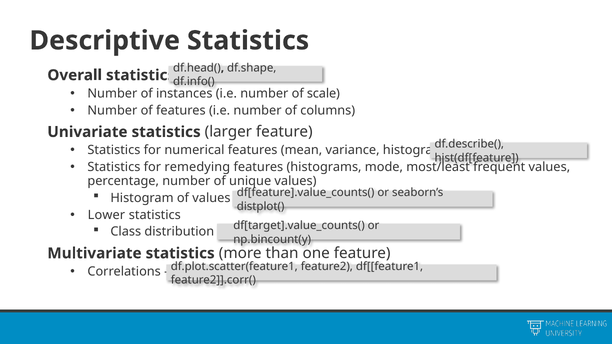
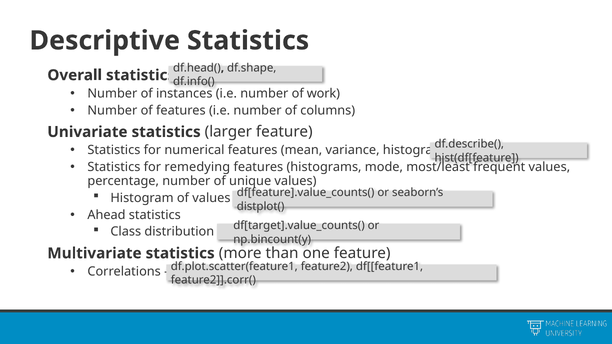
scale: scale -> work (323, 94)
Lower: Lower -> Ahead (107, 215)
